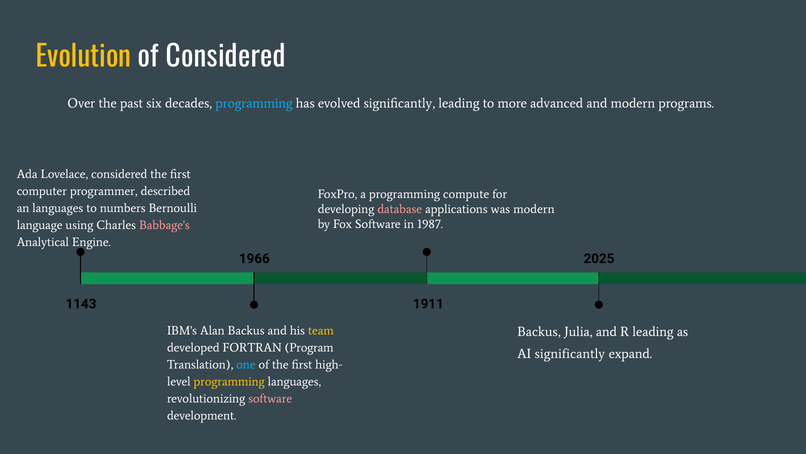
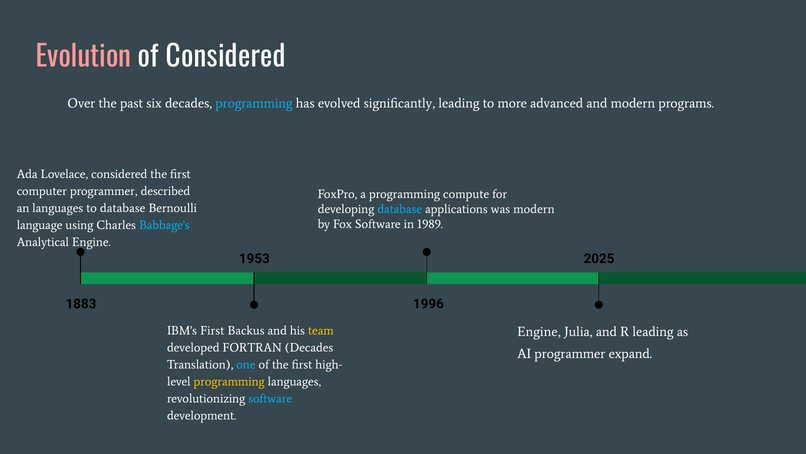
Evolution colour: yellow -> pink (83, 57)
to numbers: numbers -> database (123, 208)
database colour: pink -> light blue (400, 209)
1987: 1987 -> 1989 (430, 224)
Babbage's colour: pink -> light blue (164, 225)
1966: 1966 -> 1953 (254, 258)
1143: 1143 -> 1883 (81, 303)
1911: 1911 -> 1996 (428, 303)
IBM's Alan: Alan -> First (212, 330)
Backus: Backus -> Engine (539, 331)
FORTRAN Program: Program -> Decades (309, 347)
AI significantly: significantly -> programmer (570, 353)
software colour: pink -> light blue (270, 398)
